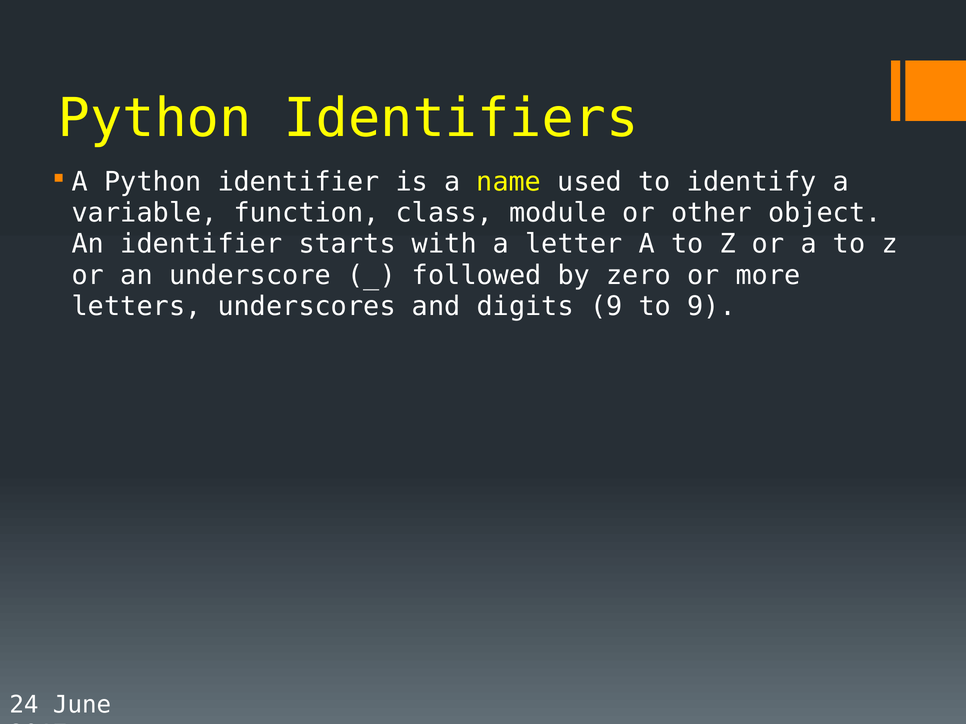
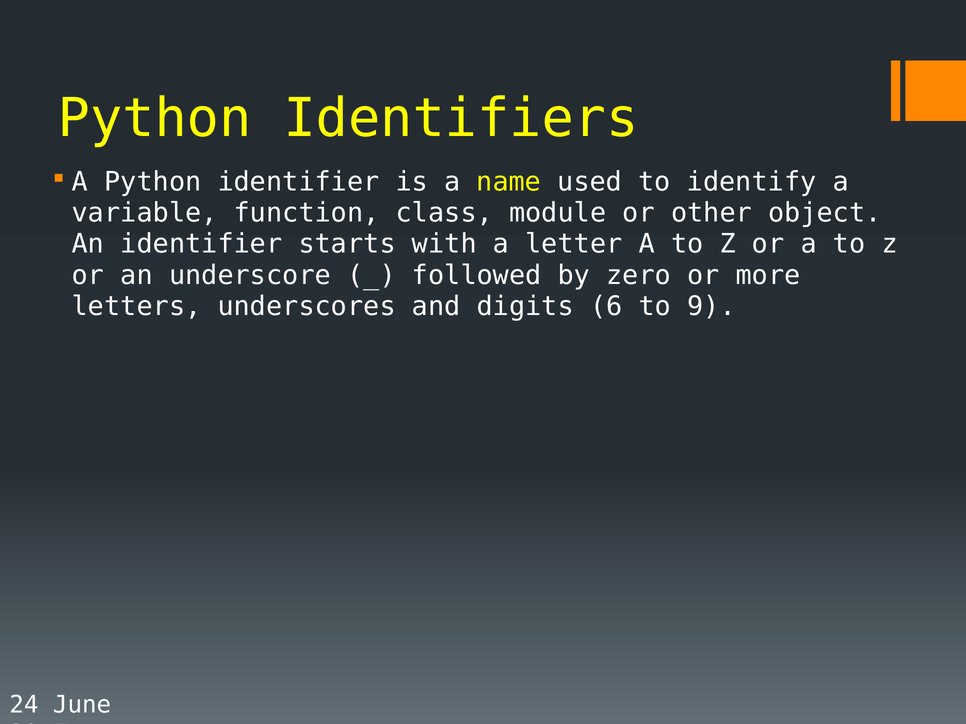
digits 9: 9 -> 6 (606, 307)
